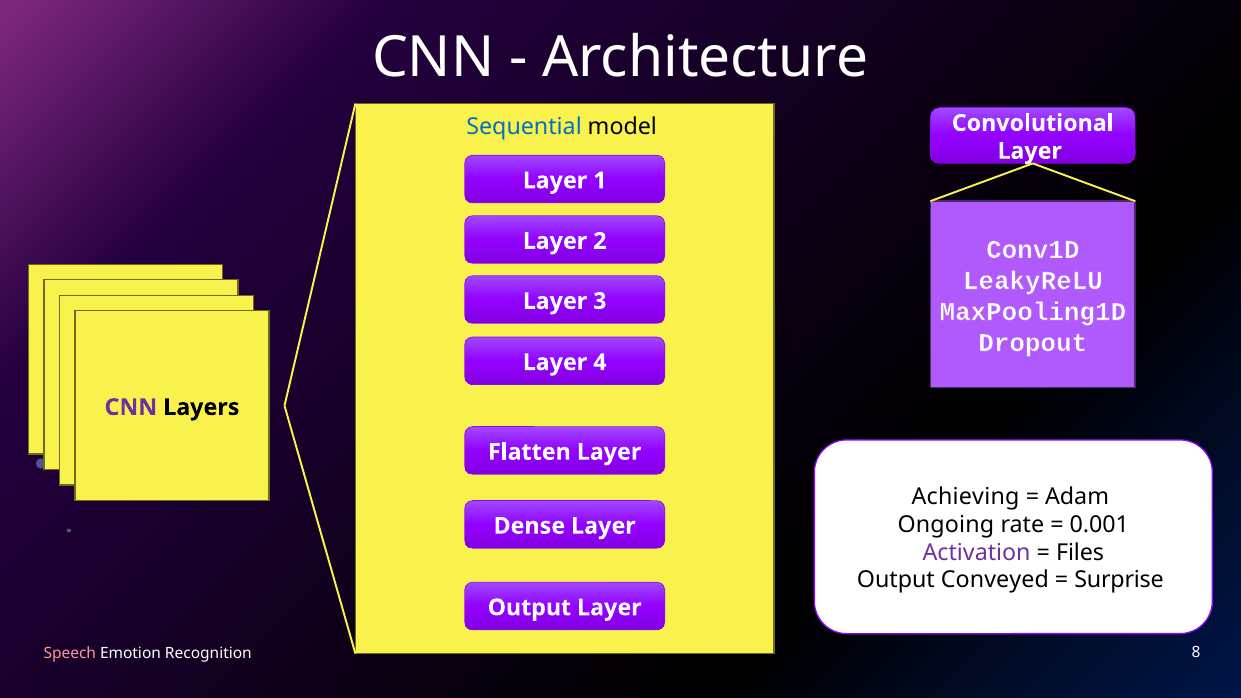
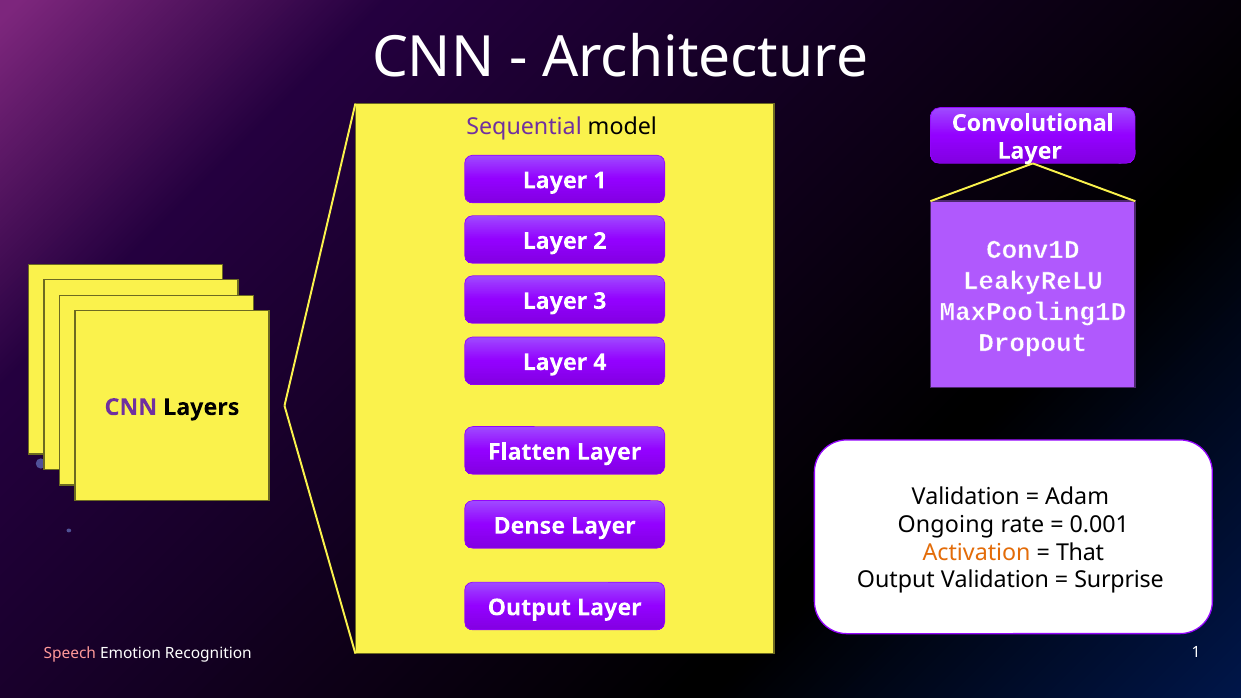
Sequential colour: blue -> purple (524, 127)
Achieving: Achieving -> Validation (966, 497)
Activation colour: purple -> orange (977, 552)
Files: Files -> That (1080, 552)
Output Conveyed: Conveyed -> Validation (995, 580)
Recognition 8: 8 -> 1 (1196, 652)
